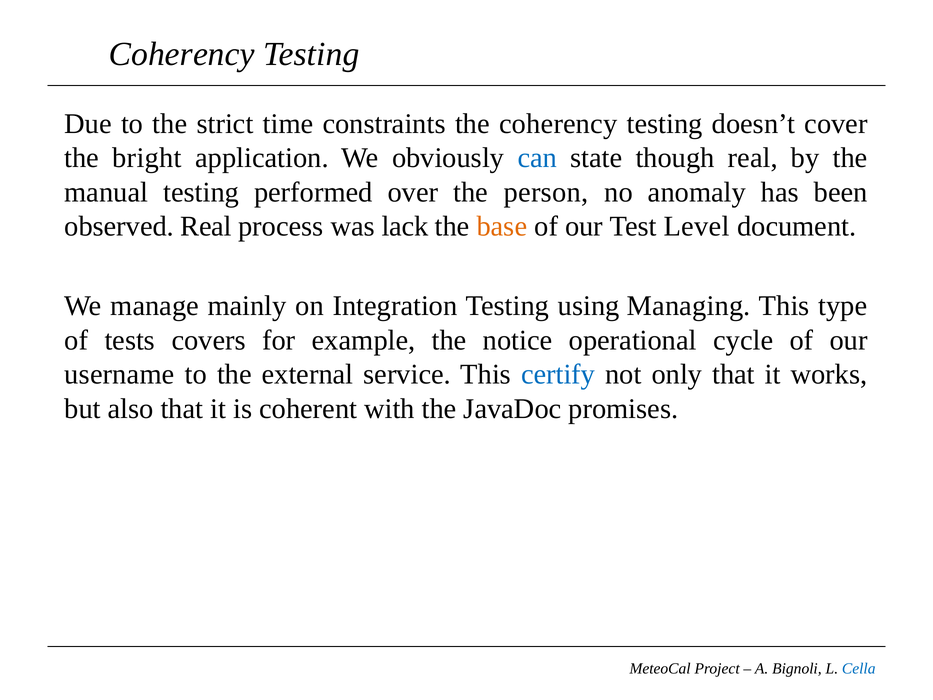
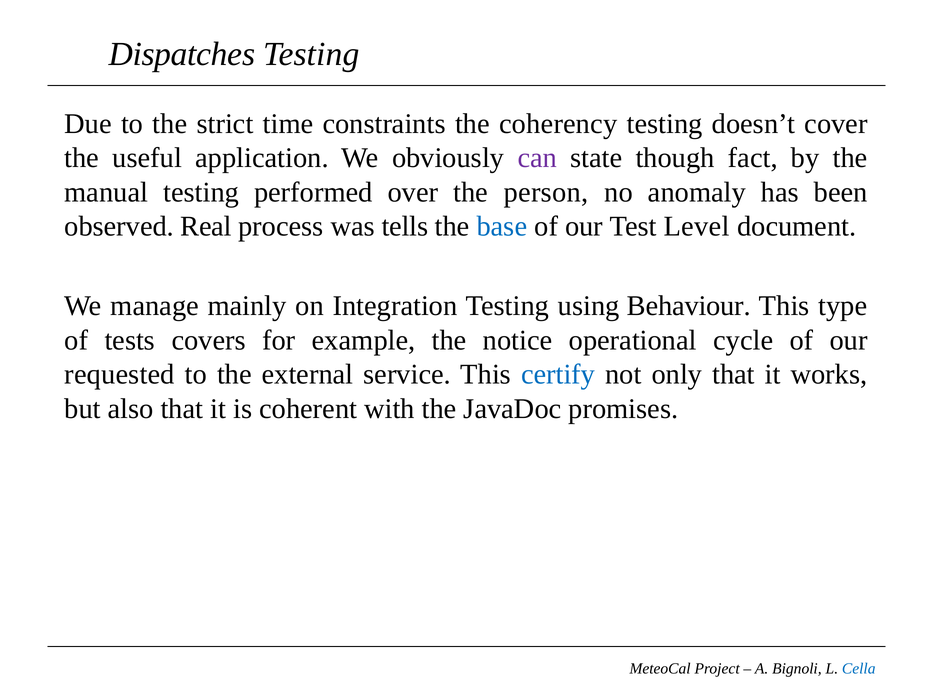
Coherency: Coherency -> Dispatches (182, 54)
bright: bright -> useful (147, 158)
can colour: blue -> purple (537, 158)
though real: real -> fact (753, 158)
lack: lack -> tells (405, 226)
base colour: orange -> blue (502, 226)
Managing: Managing -> Behaviour (689, 306)
username: username -> requested (119, 374)
